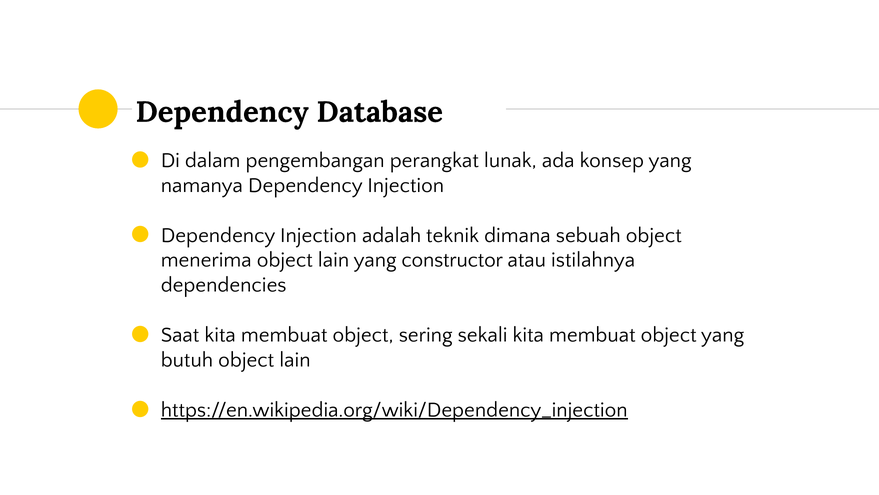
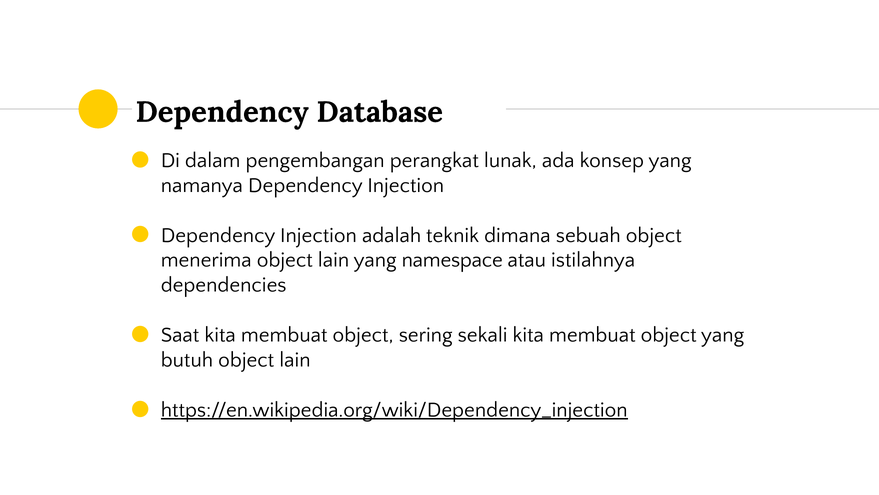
constructor: constructor -> namespace (452, 260)
